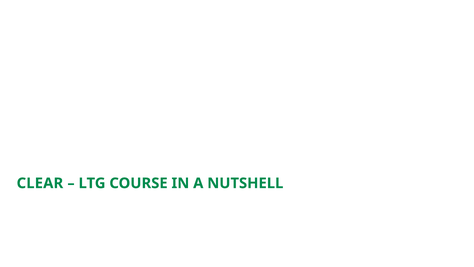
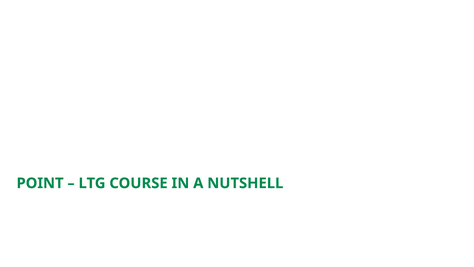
CLEAR: CLEAR -> POINT (40, 183)
